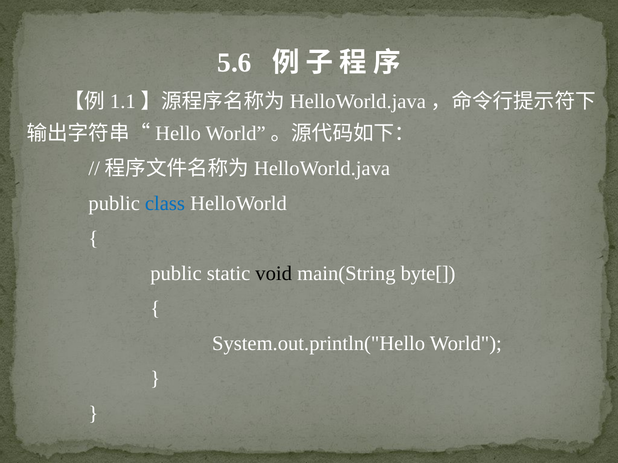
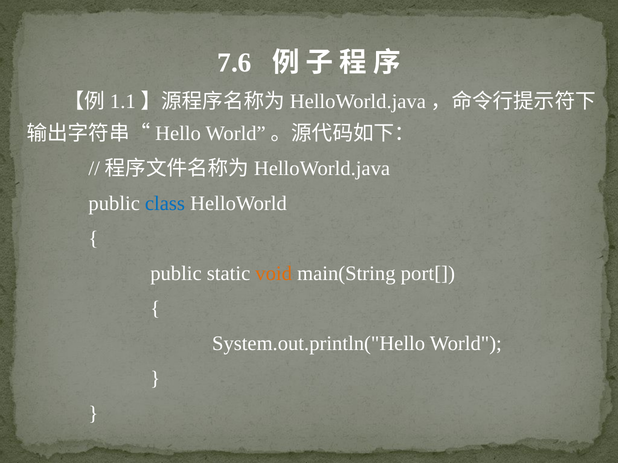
5.6: 5.6 -> 7.6 (235, 63)
void colour: black -> orange (274, 274)
byte[: byte[ -> port[ (428, 274)
